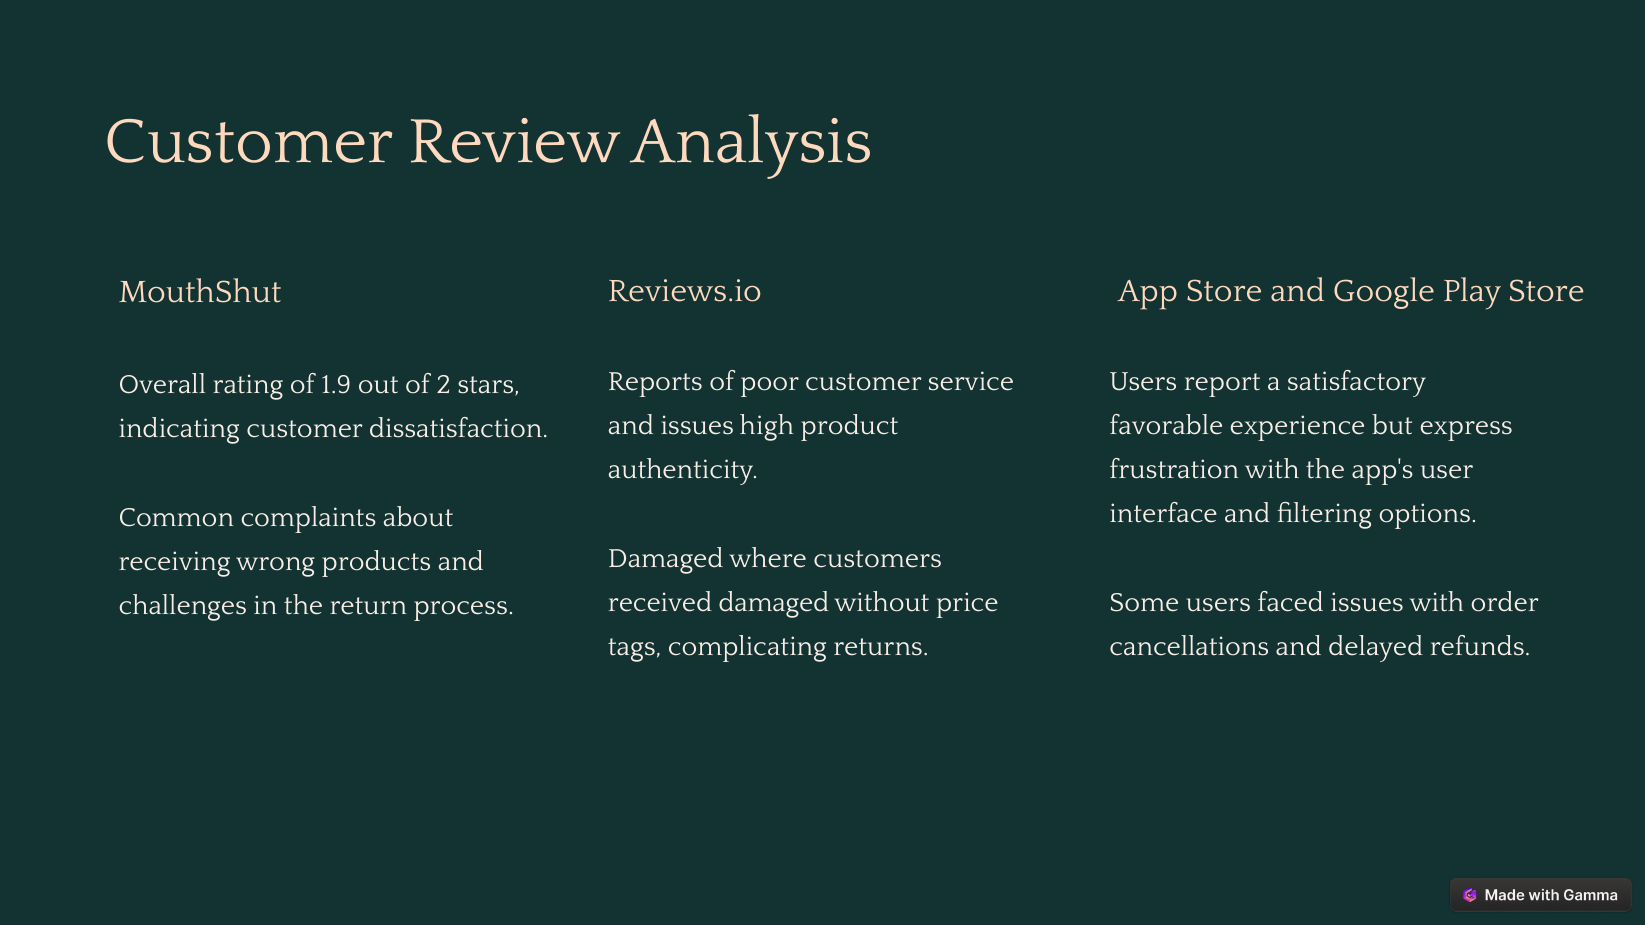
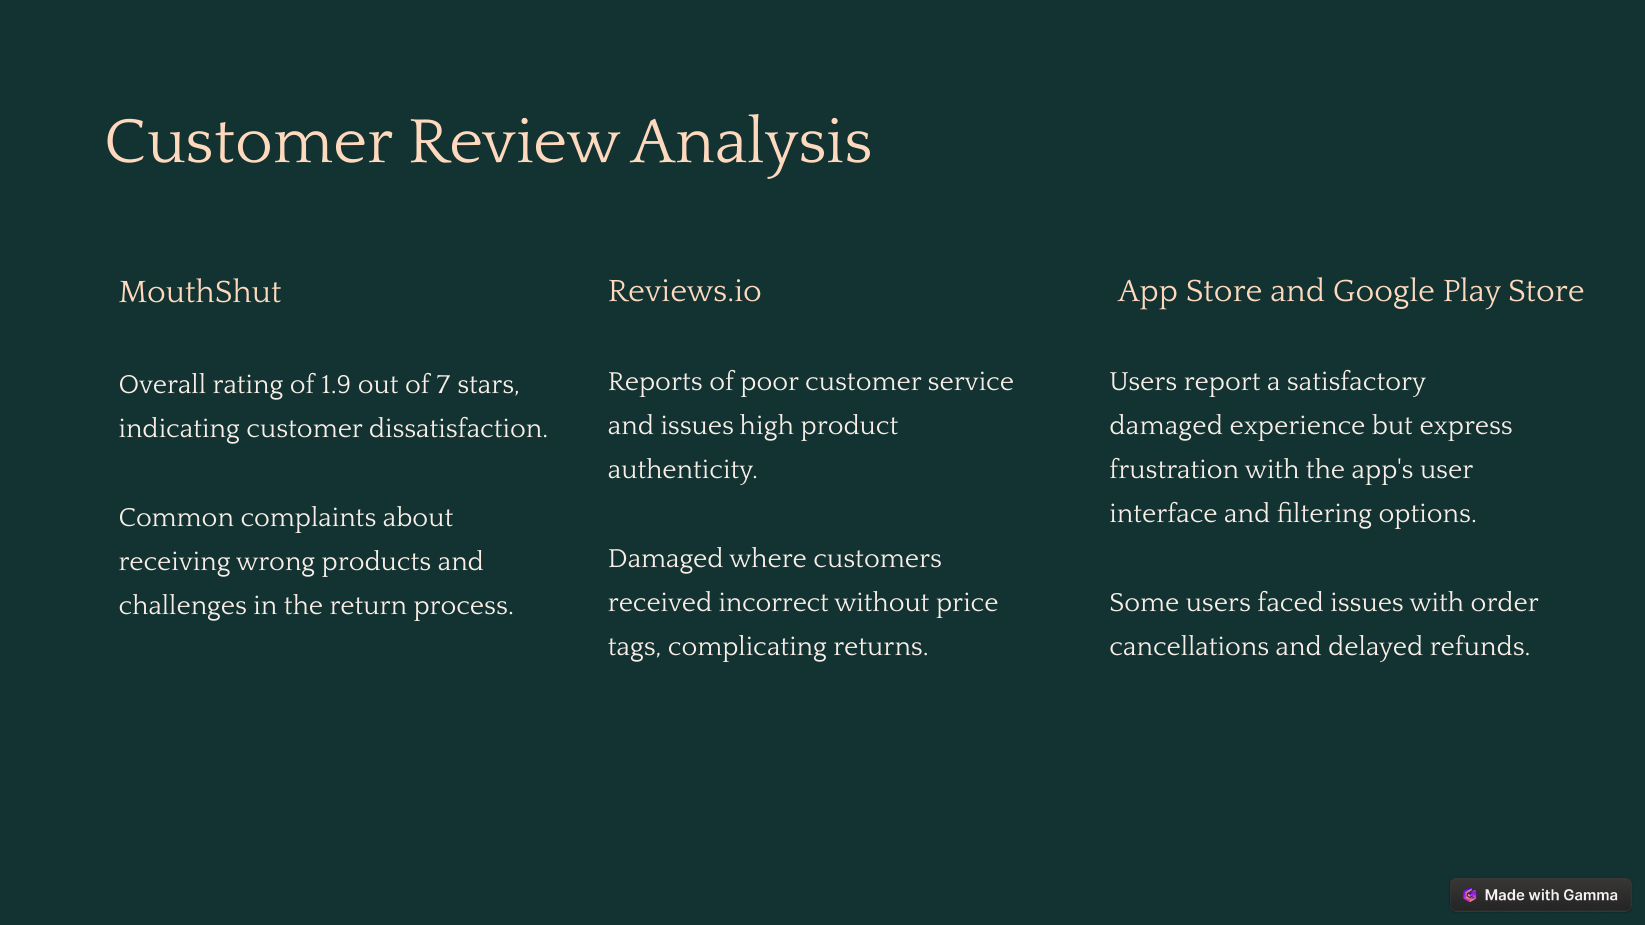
2: 2 -> 7 (443, 385)
favorable: favorable -> damaged (1166, 426)
received damaged: damaged -> incorrect (774, 603)
